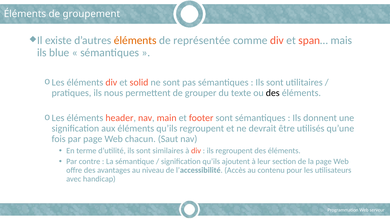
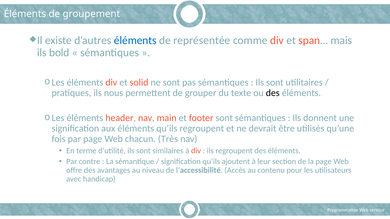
éléments colour: orange -> blue (135, 40)
blue: blue -> bold (59, 53)
Saut: Saut -> Très (168, 139)
